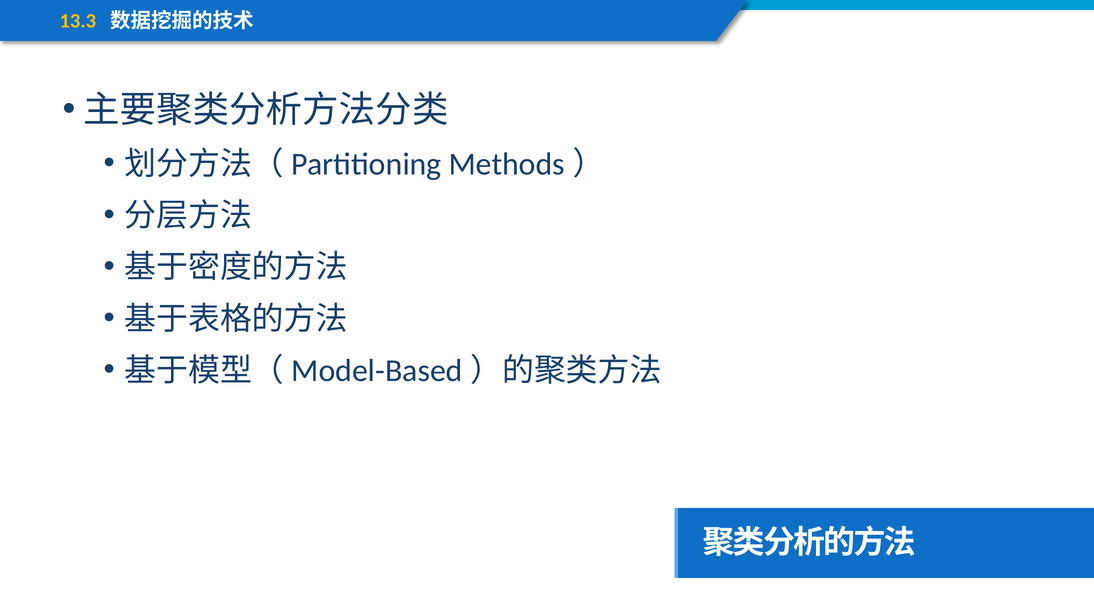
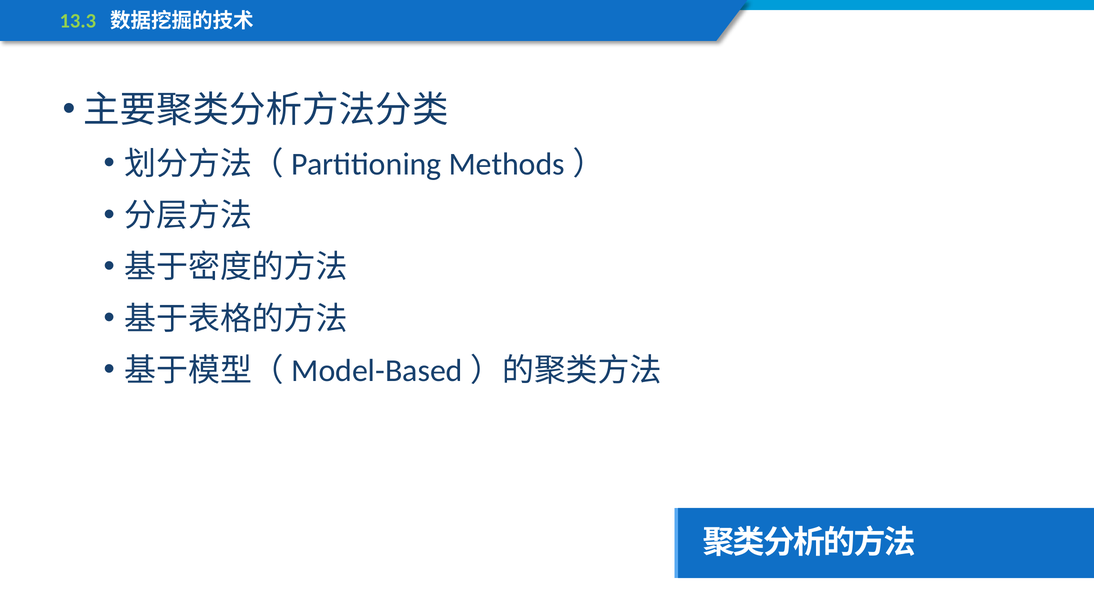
13.3 colour: yellow -> light green (78, 21)
